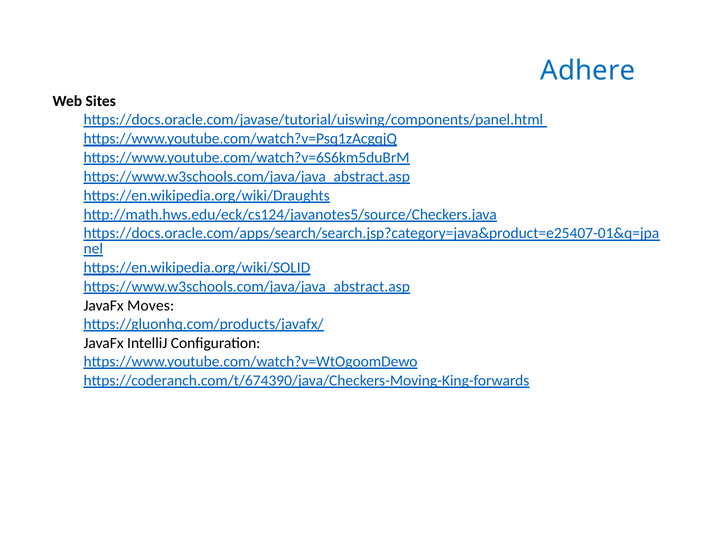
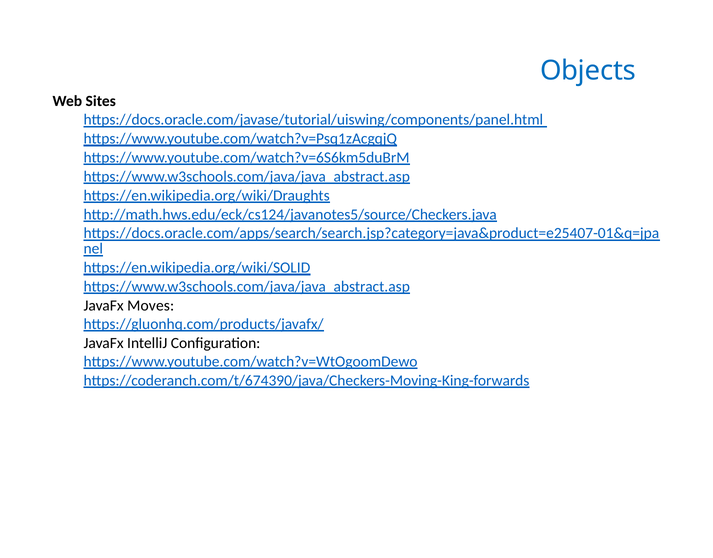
Adhere: Adhere -> Objects (588, 71)
